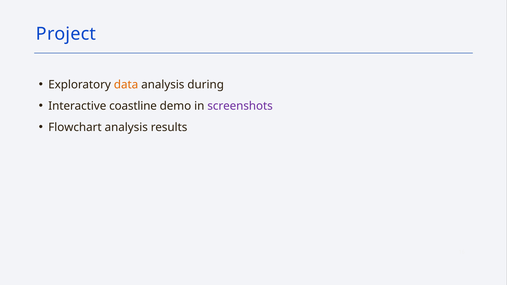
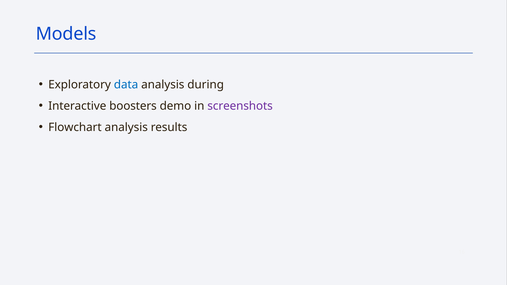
Project: Project -> Models (66, 34)
data colour: orange -> blue (126, 85)
coastline: coastline -> boosters (133, 106)
